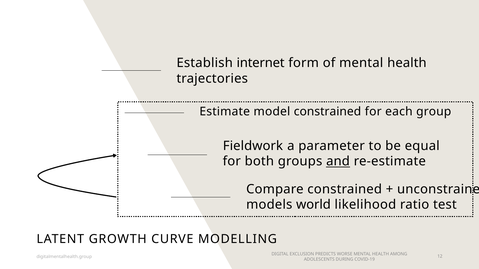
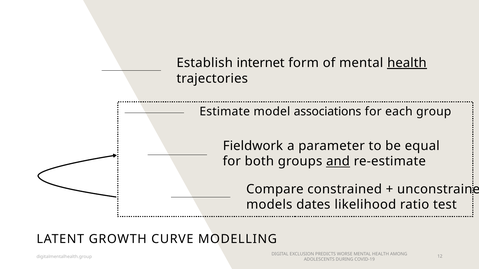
health underline: none -> present (407, 63)
model constrained: constrained -> associations (328, 112)
world: world -> dates (313, 205)
